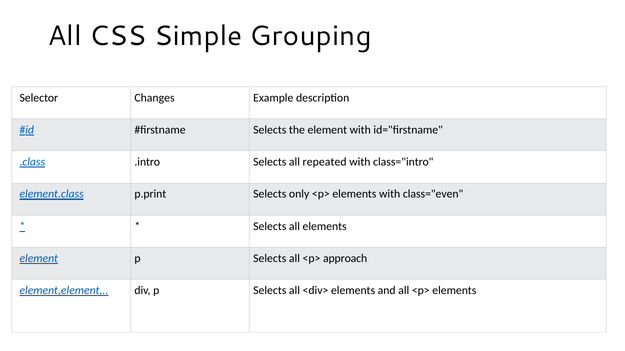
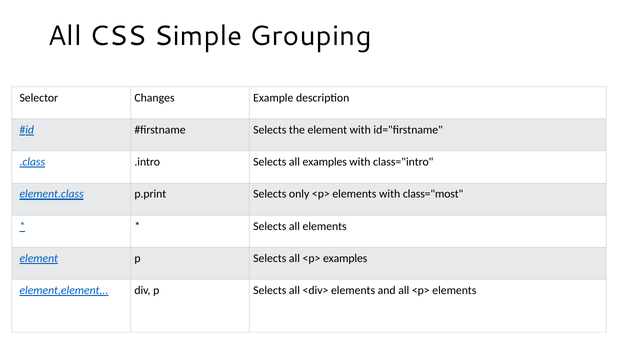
all repeated: repeated -> examples (325, 162)
class="even: class="even -> class="most (433, 194)
<p> approach: approach -> examples (345, 259)
